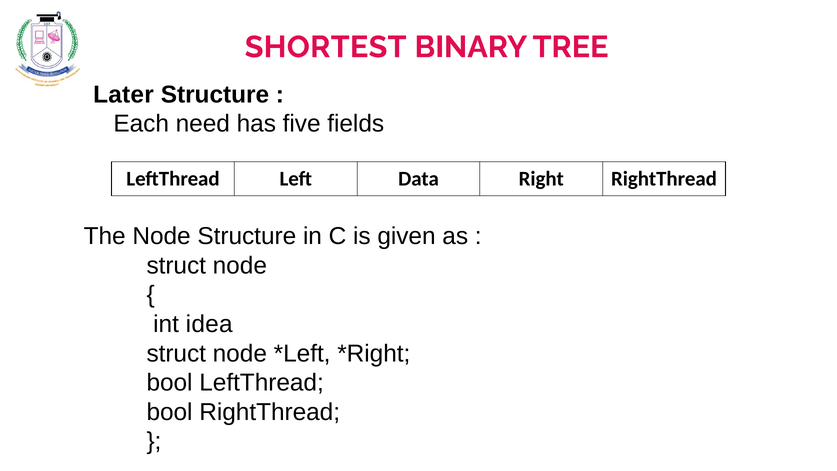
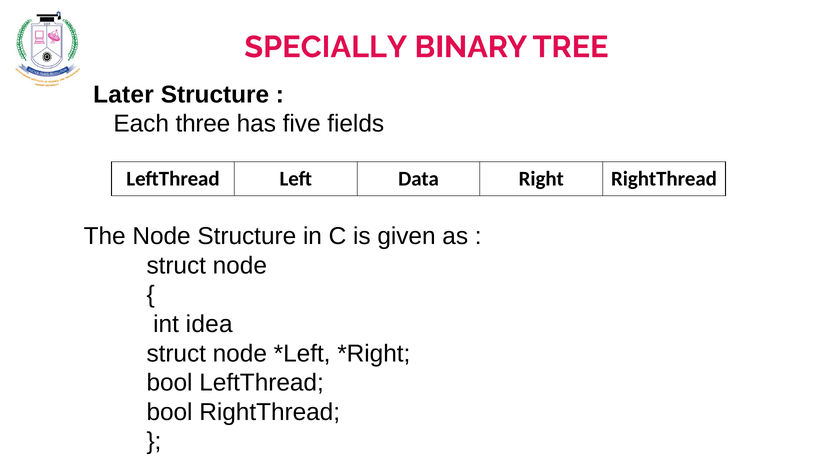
SHORTEST: SHORTEST -> SPECIALLY (326, 47)
need: need -> three (203, 124)
